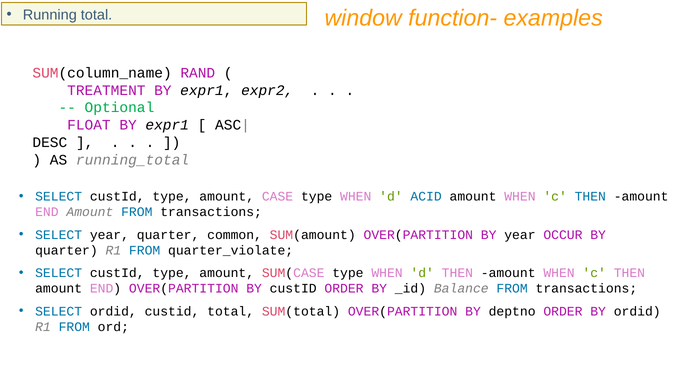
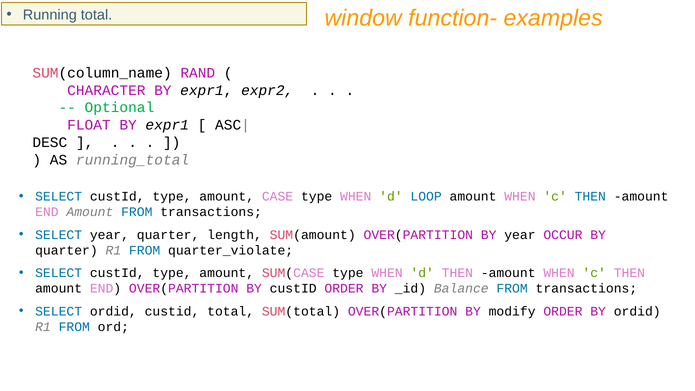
TREATMENT: TREATMENT -> CHARACTER (106, 90)
ACID: ACID -> LOOP (426, 197)
common: common -> length (235, 235)
deptno: deptno -> modify (512, 311)
